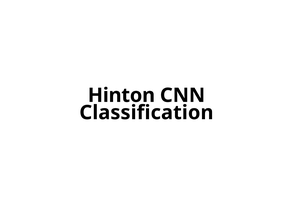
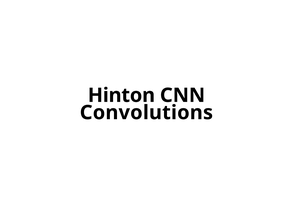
Classification: Classification -> Convolutions (146, 112)
